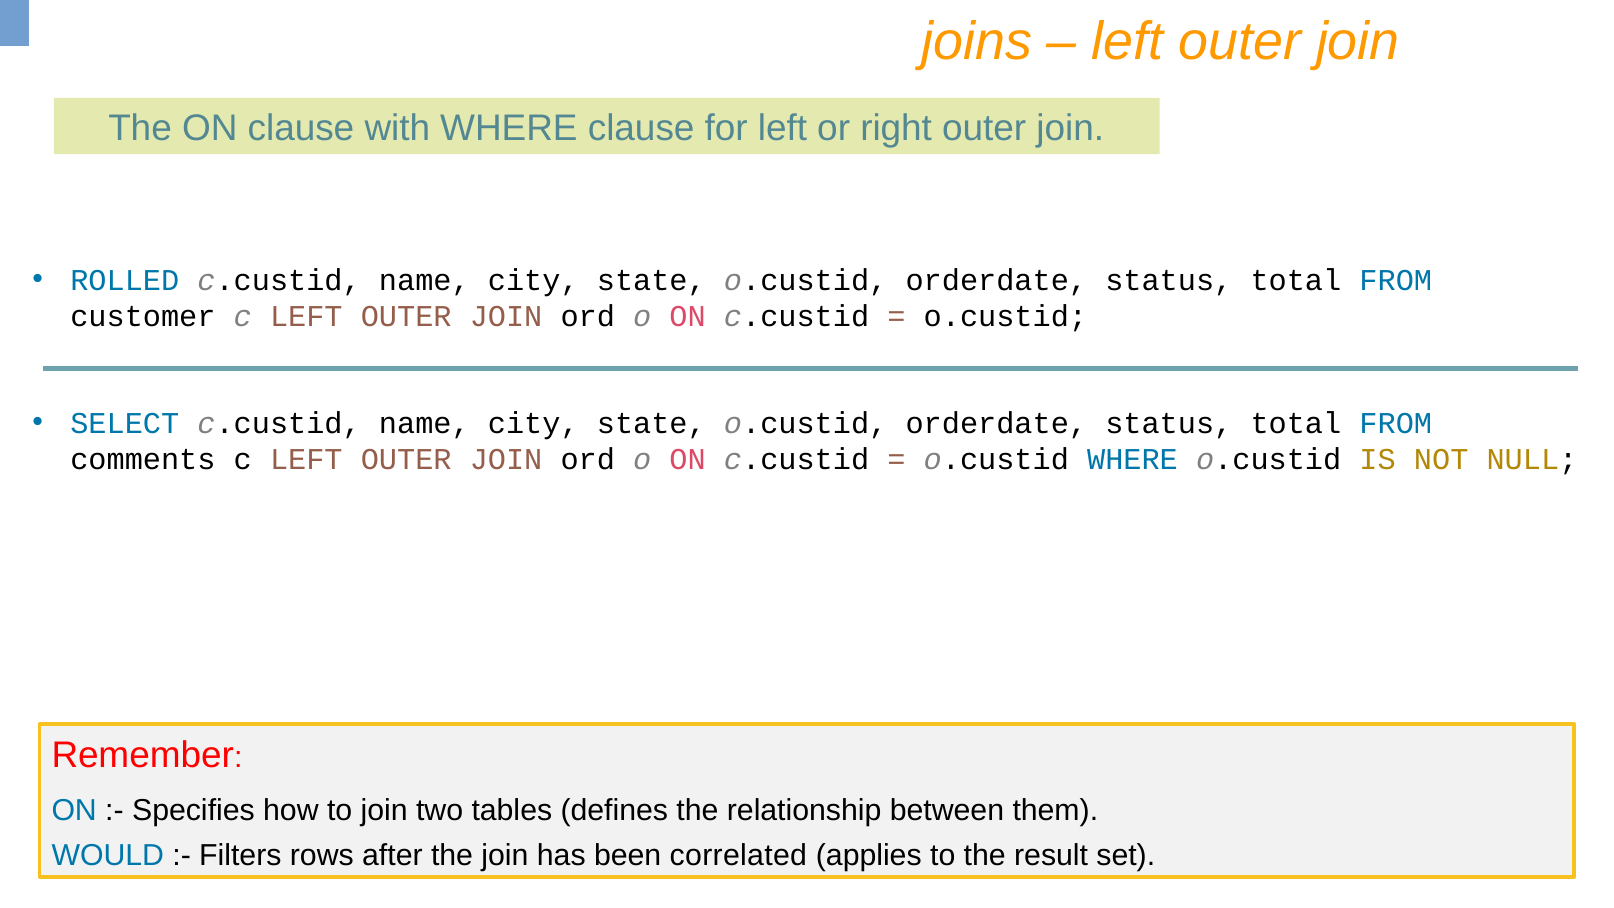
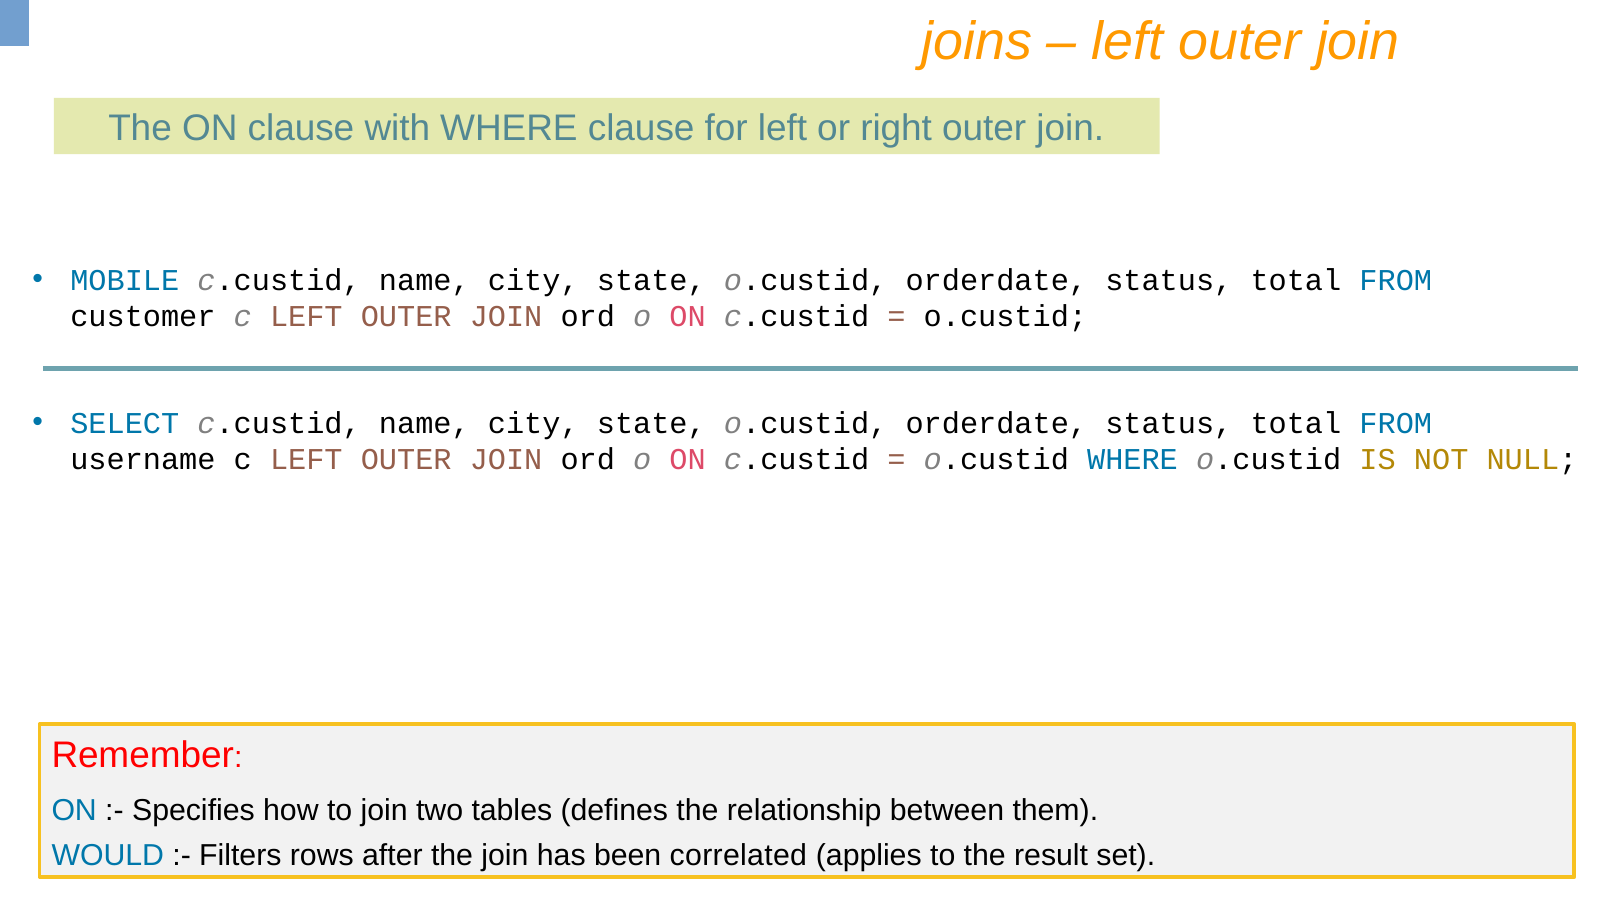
ROLLED: ROLLED -> MOBILE (125, 280)
comments: comments -> username (143, 459)
